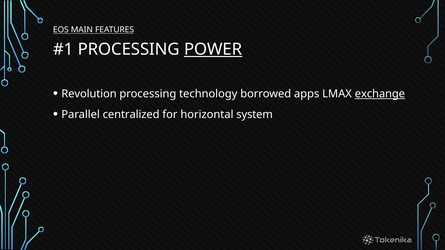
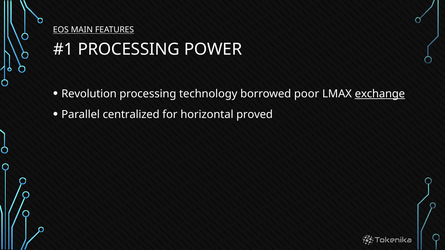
POWER underline: present -> none (213, 49)
apps: apps -> poor (307, 94)
system: system -> proved (255, 115)
